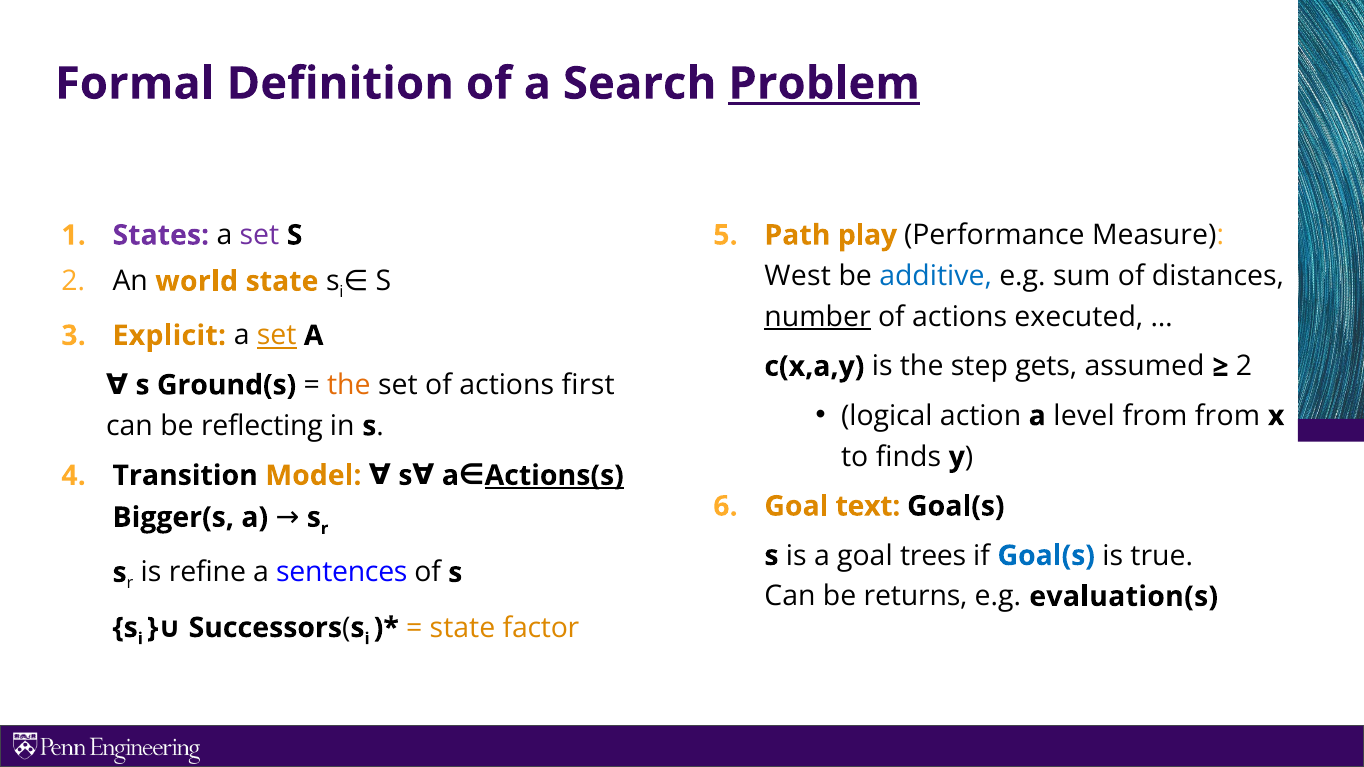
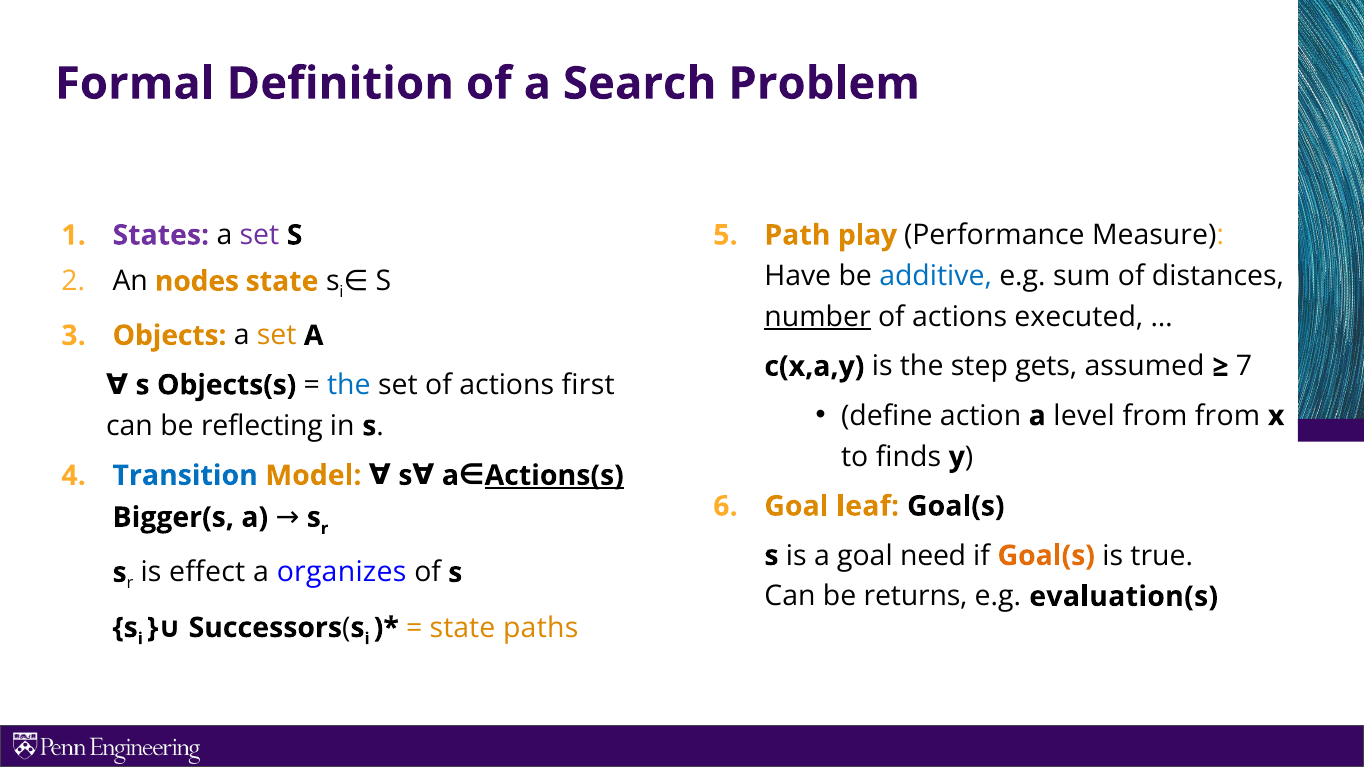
Problem underline: present -> none (824, 84)
West: West -> Have (798, 276)
world: world -> nodes (197, 281)
Explicit: Explicit -> Objects (170, 336)
set underline: present -> none (277, 336)
2: 2 -> 7 (1244, 367)
Ground(s: Ground(s -> Objects(s (227, 385)
the colour: orange -> blue (349, 385)
logical: logical -> define (887, 416)
Transition colour: black -> blue (185, 476)
text: text -> leaf (868, 506)
trees: trees -> need (933, 556)
Goal(s colour: blue -> orange (1046, 556)
refine: refine -> effect (207, 573)
sentences: sentences -> organizes (342, 573)
factor: factor -> paths (541, 628)
